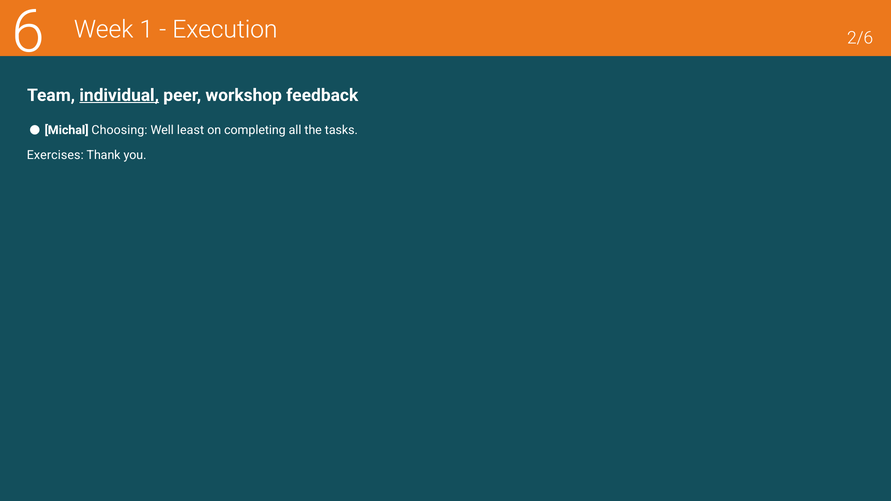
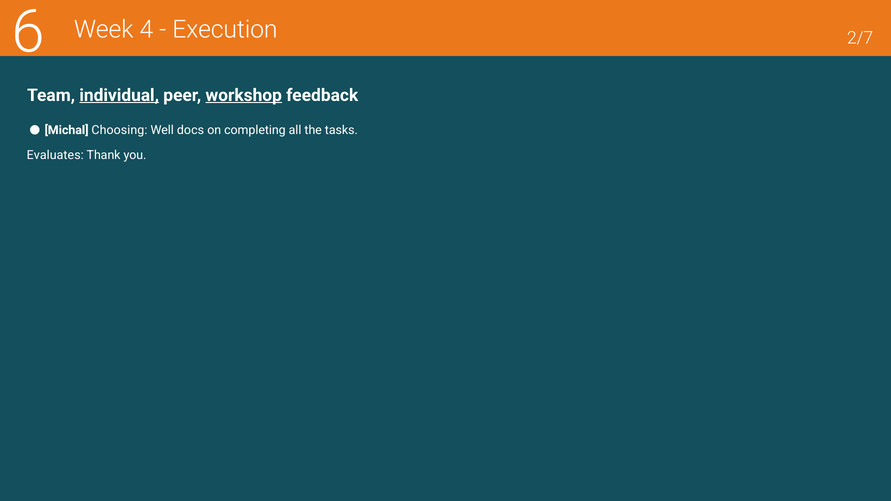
1: 1 -> 4 (146, 30)
2/6: 2/6 -> 2/7 (860, 38)
workshop underline: none -> present (244, 95)
least: least -> docs (190, 130)
Exercises: Exercises -> Evaluates (55, 155)
